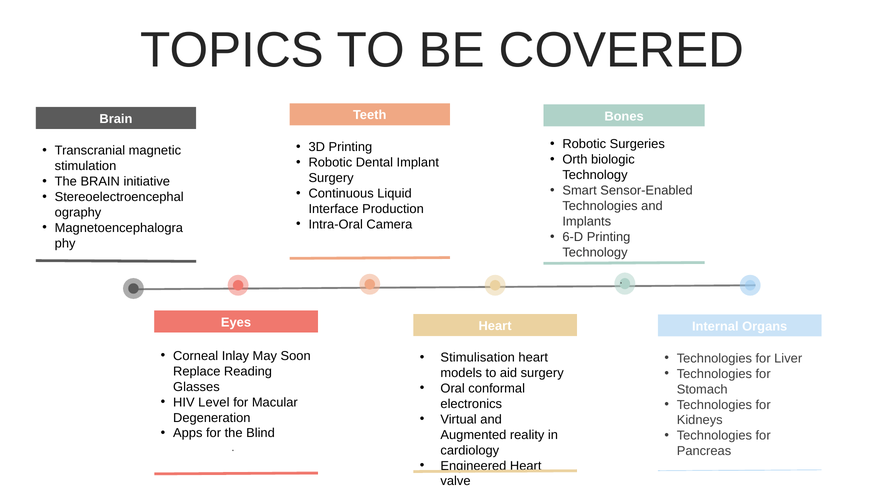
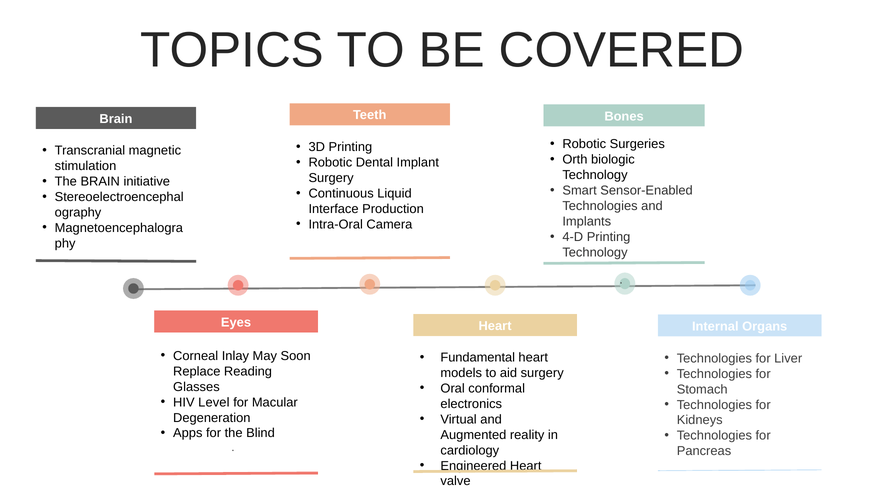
6-D: 6-D -> 4-D (573, 237)
Stimulisation: Stimulisation -> Fundamental (478, 357)
